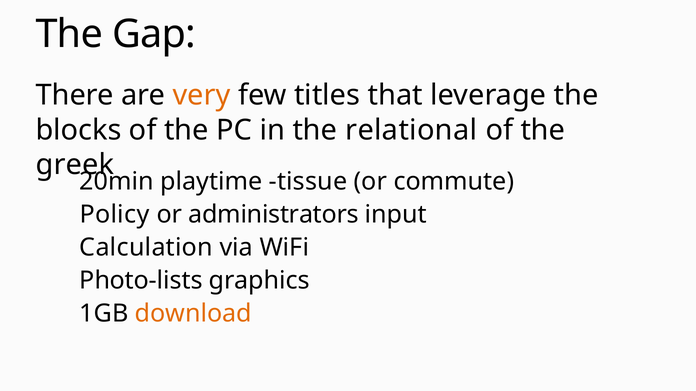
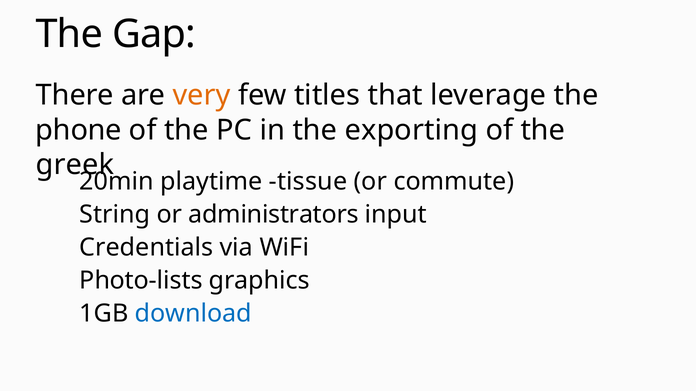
blocks: blocks -> phone (79, 130)
relational: relational -> exporting (411, 130)
Policy: Policy -> String (115, 215)
Calculation: Calculation -> Credentials (146, 248)
download colour: orange -> blue (193, 314)
